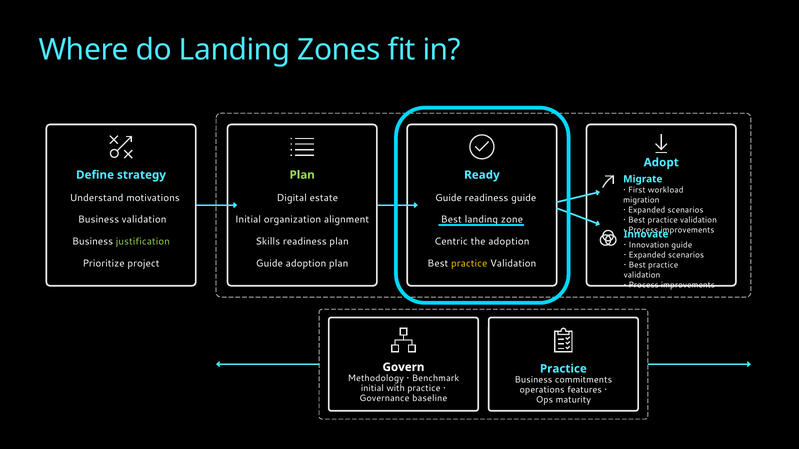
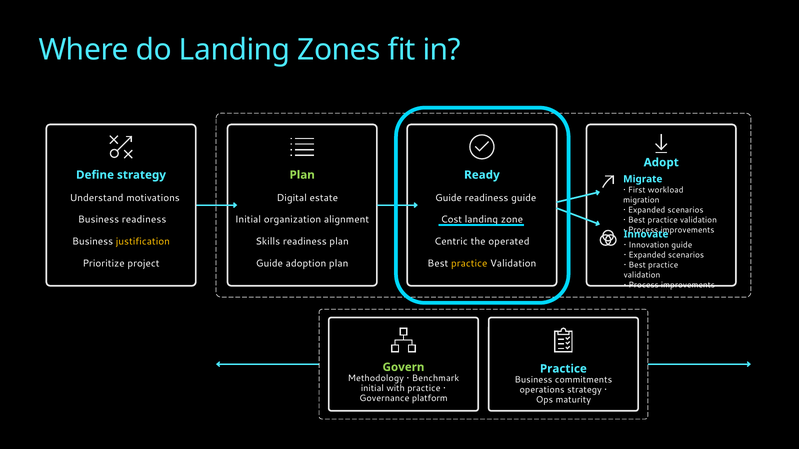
Business validation: validation -> readiness (144, 220)
Best: Best -> Cost (451, 220)
justification colour: light green -> yellow (143, 242)
the adoption: adoption -> operated (509, 242)
Govern colour: white -> light green (403, 367)
operations features: features -> strategy (584, 390)
baseline: baseline -> platform (430, 399)
